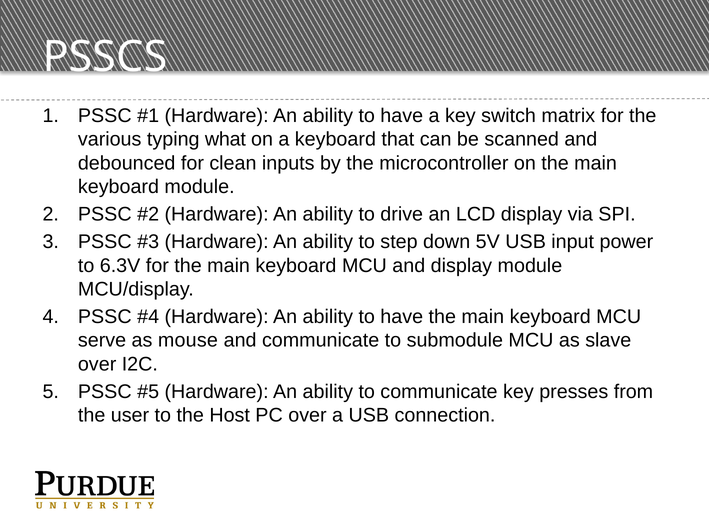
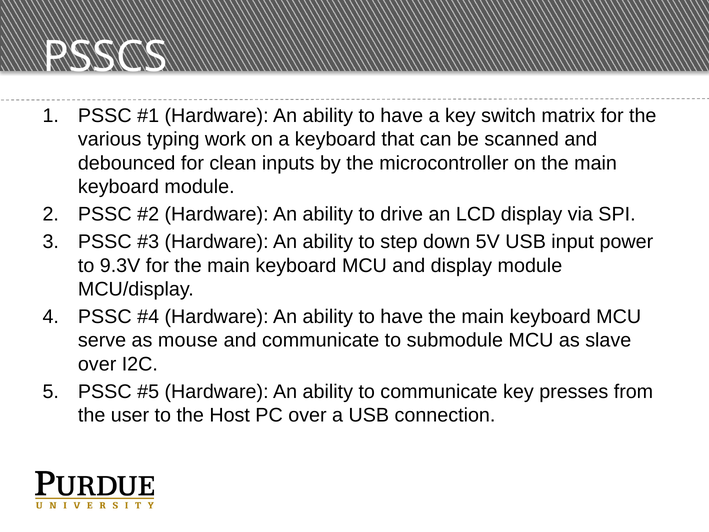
what: what -> work (225, 139)
6.3V: 6.3V -> 9.3V (120, 265)
